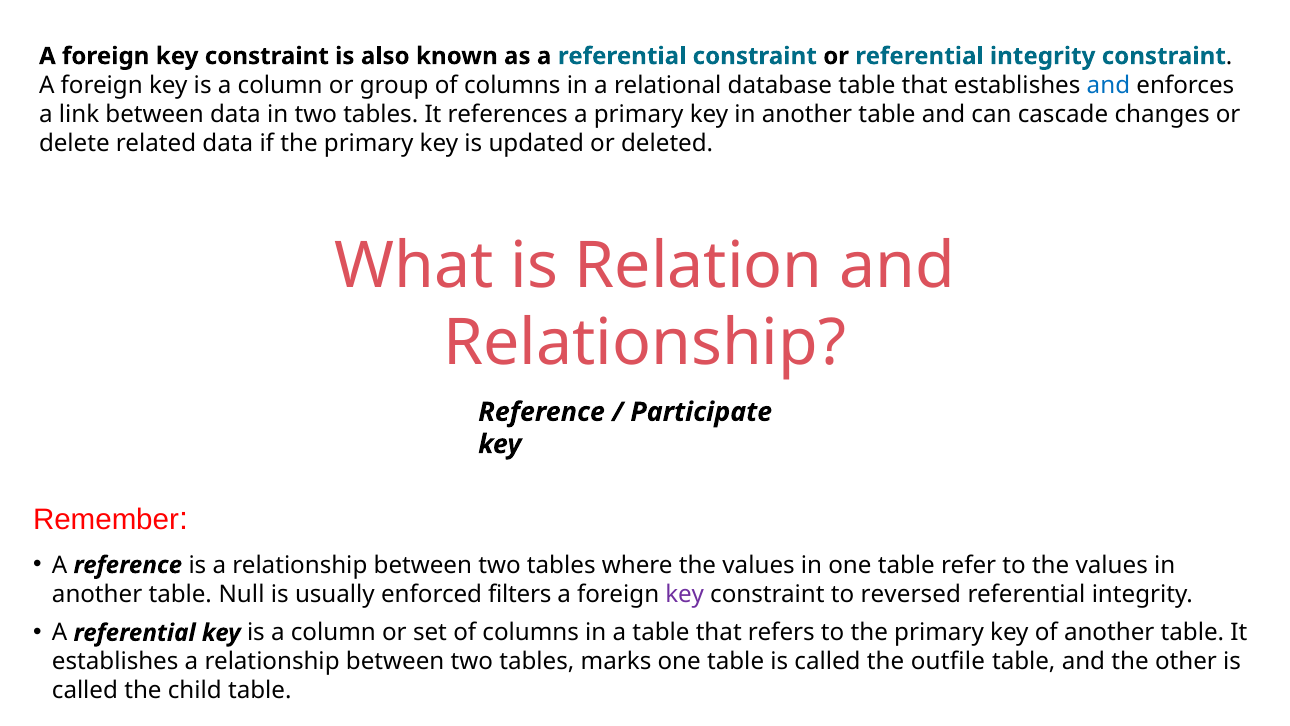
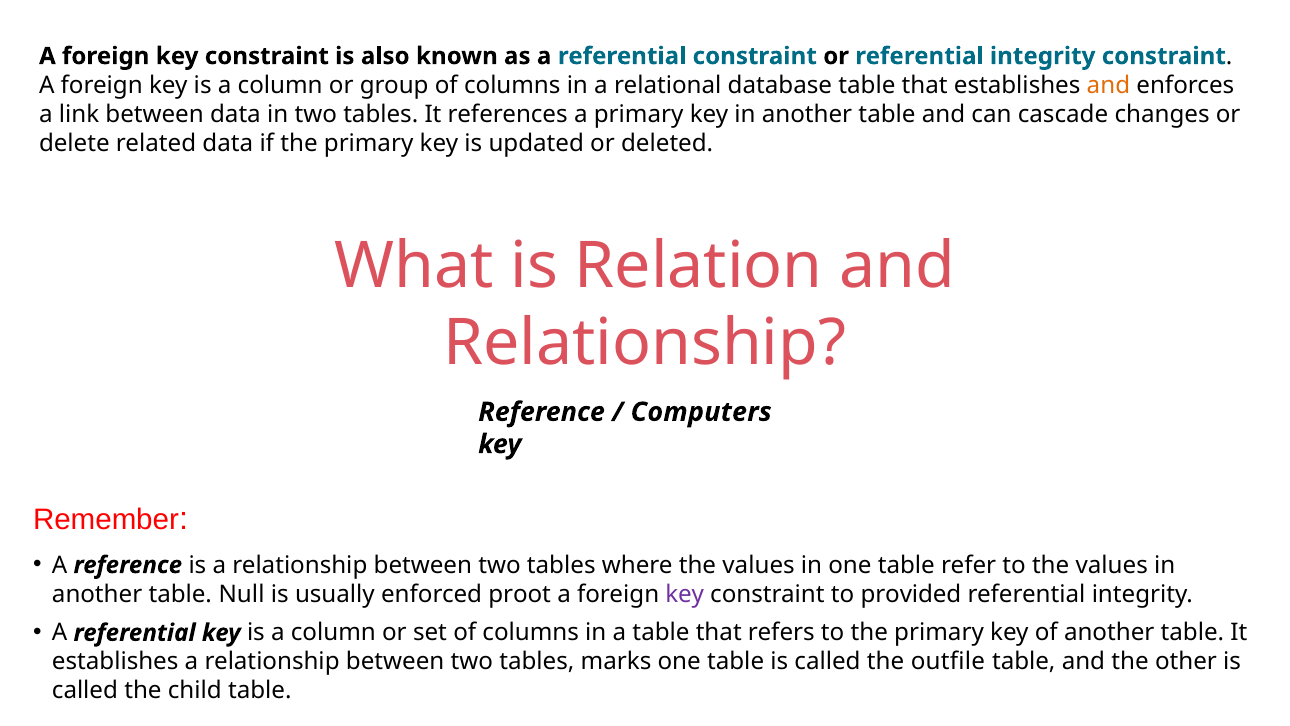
and colour: blue -> orange (1108, 85)
Participate: Participate -> Computers (701, 412)
filters: filters -> proot (520, 594)
reversed: reversed -> provided (911, 594)
